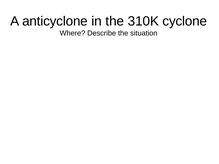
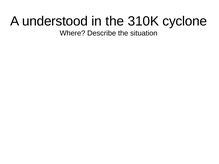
anticyclone: anticyclone -> understood (55, 21)
